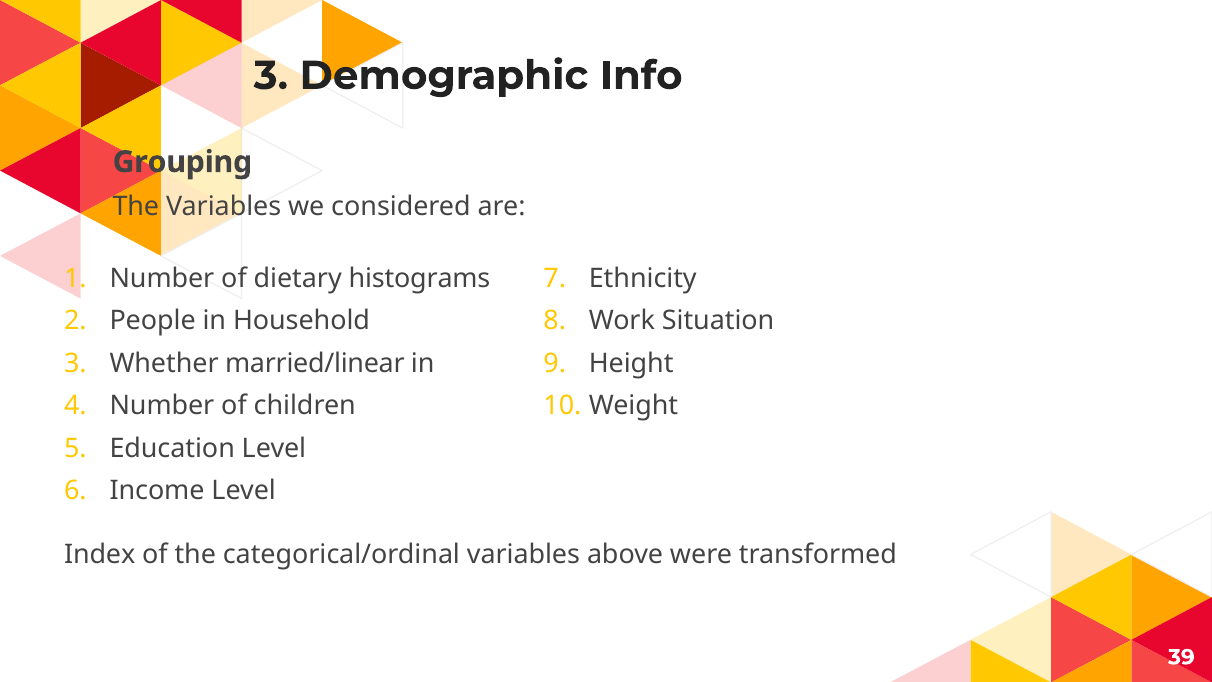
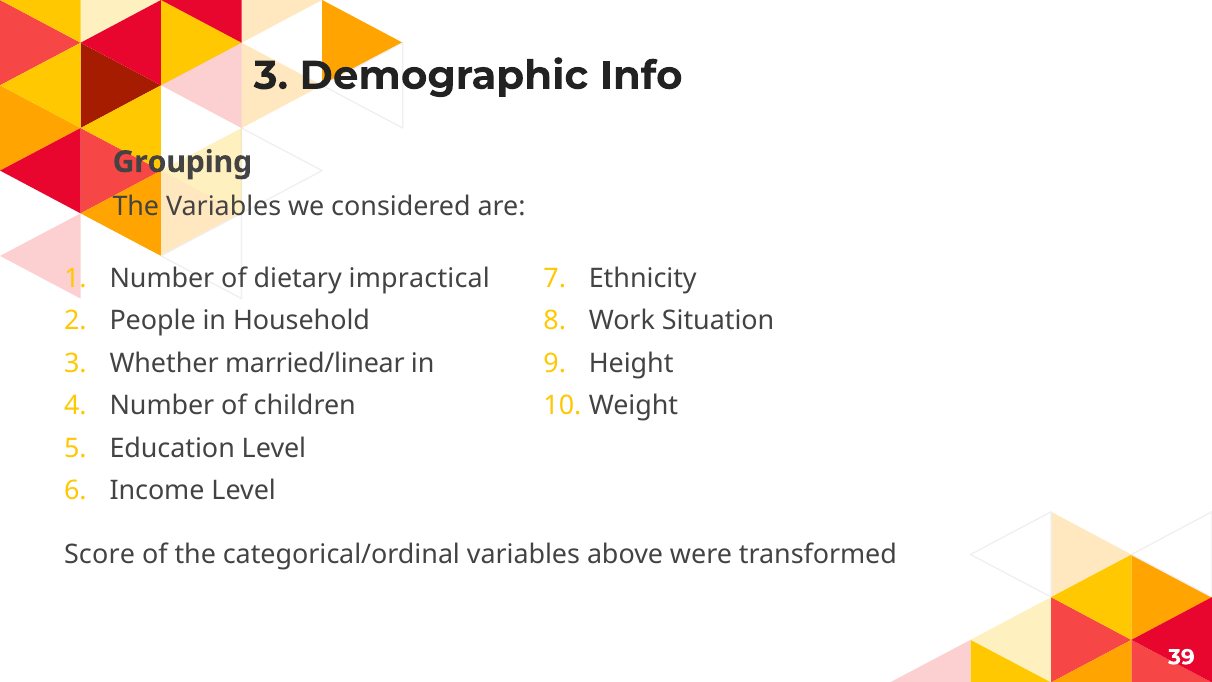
histograms: histograms -> impractical (419, 279)
Index: Index -> Score (100, 555)
